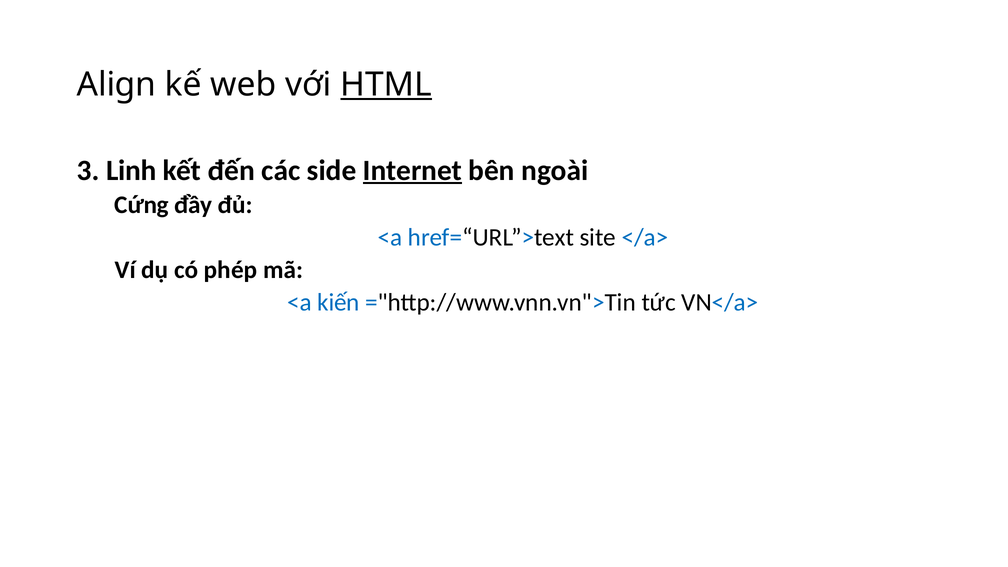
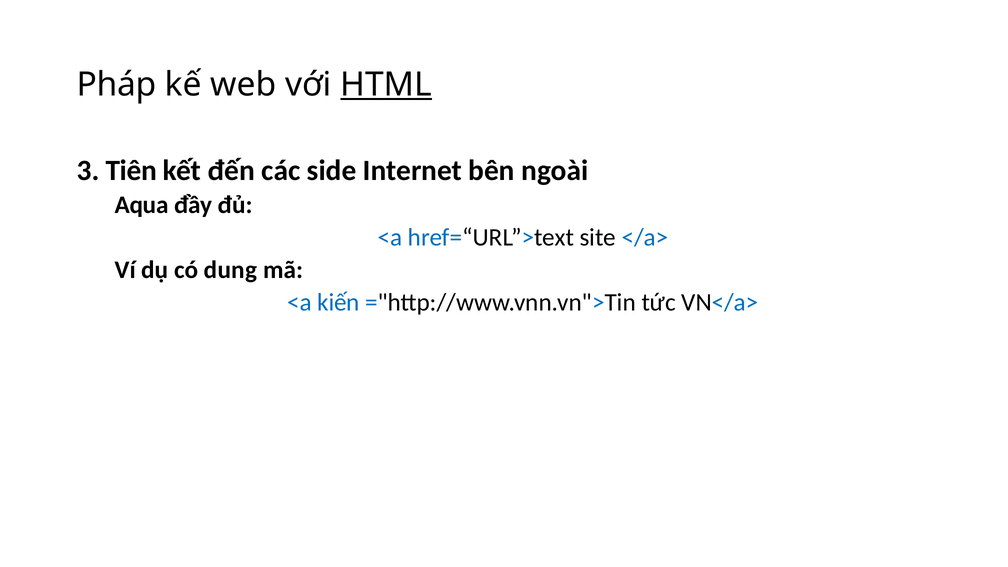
Align: Align -> Pháp (117, 85)
Linh: Linh -> Tiên (131, 170)
Internet underline: present -> none (412, 170)
Cứng: Cứng -> Aqua (142, 205)
phép: phép -> dung (231, 270)
